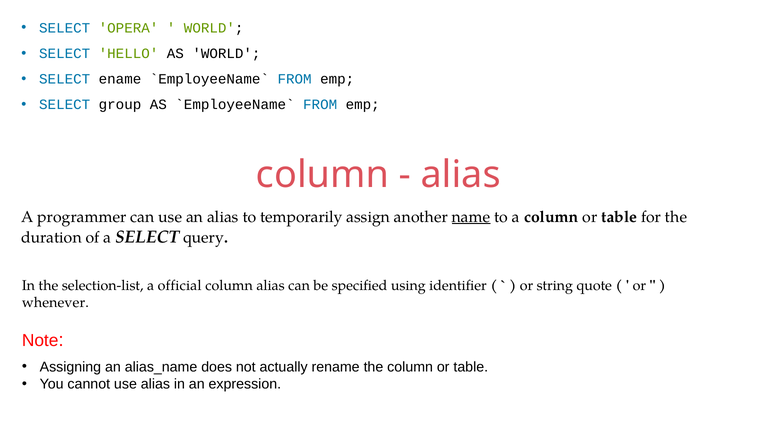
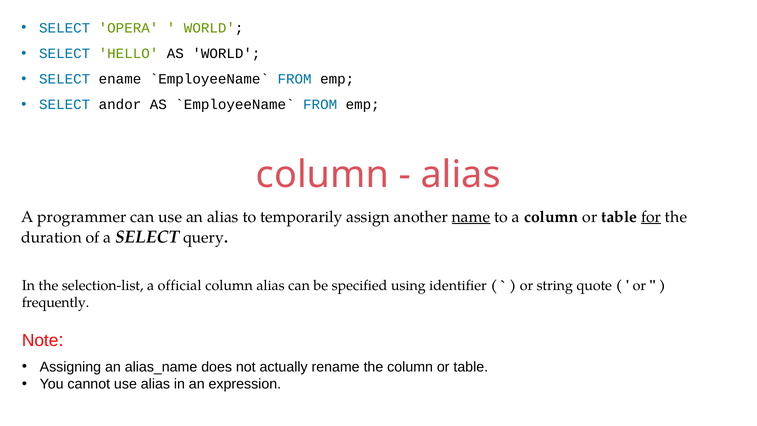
group: group -> andor (120, 105)
for underline: none -> present (651, 217)
whenever: whenever -> frequently (55, 303)
